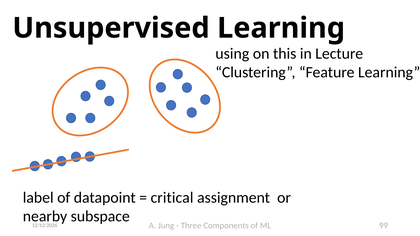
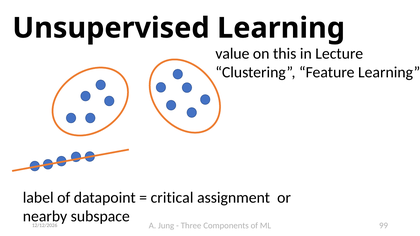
using: using -> value (232, 54)
